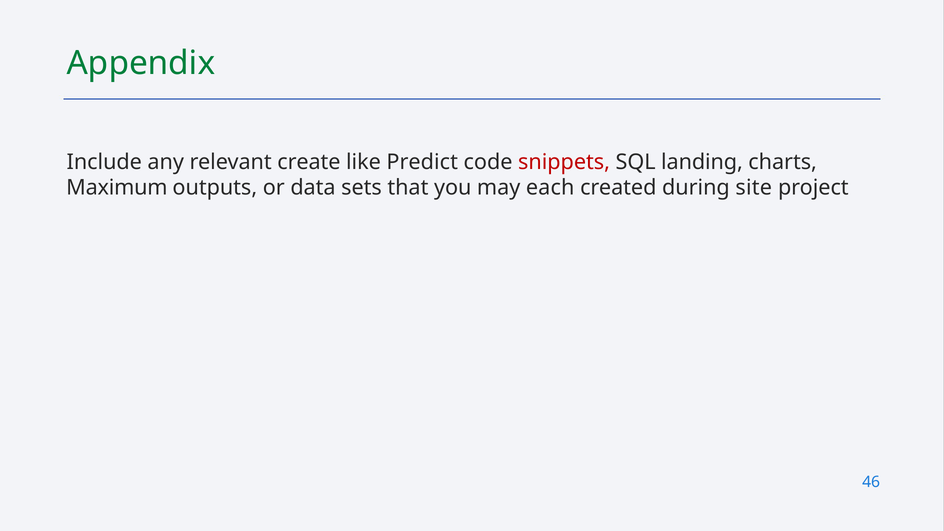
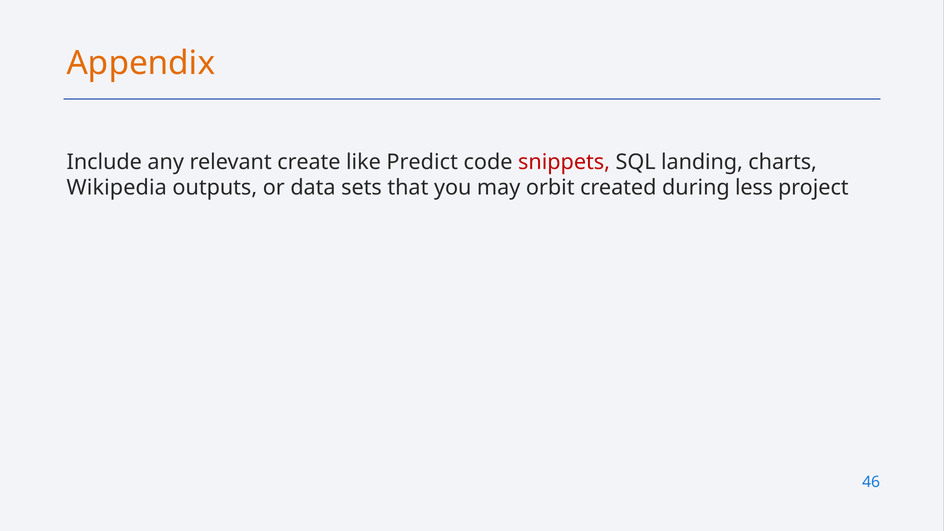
Appendix colour: green -> orange (141, 63)
Maximum: Maximum -> Wikipedia (117, 188)
each: each -> orbit (550, 188)
site: site -> less (754, 188)
